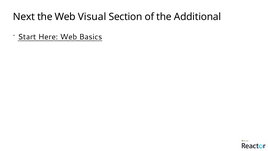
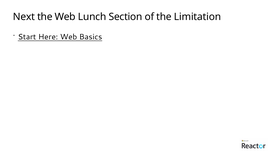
Visual: Visual -> Lunch (92, 17)
Additional: Additional -> Limitation (197, 17)
